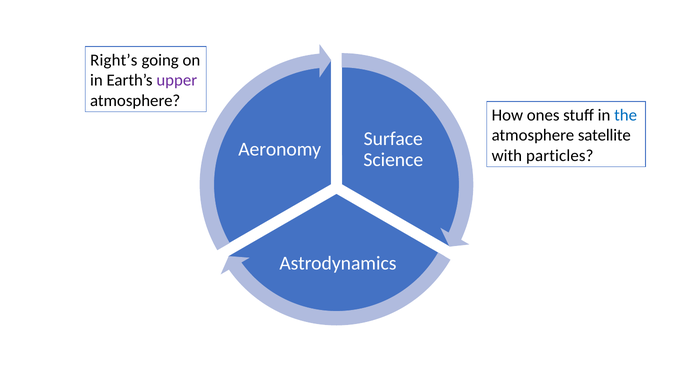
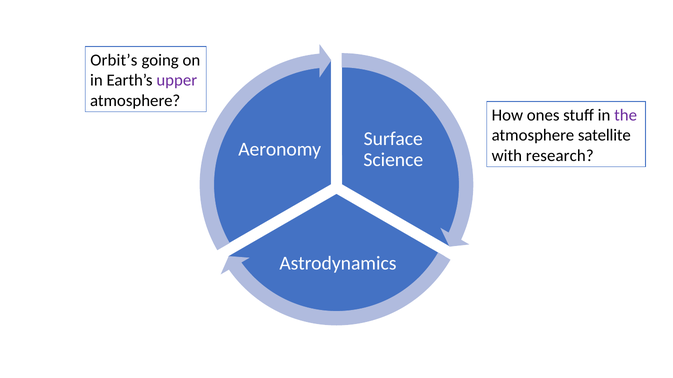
Right’s: Right’s -> Orbit’s (114, 60)
the colour: blue -> purple (626, 115)
particles: particles -> research (560, 156)
